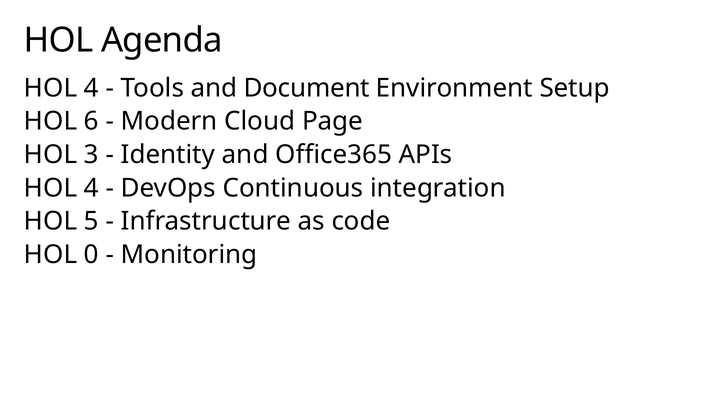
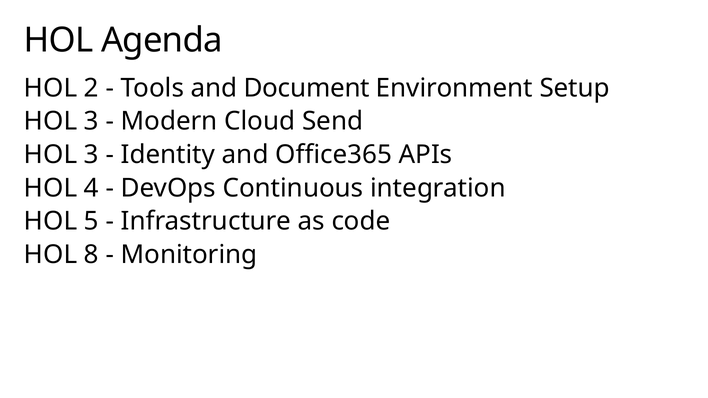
4: 4 -> 2 (91, 88)
6: 6 -> 3 (91, 121)
Page: Page -> Send (333, 121)
0: 0 -> 8 (91, 255)
